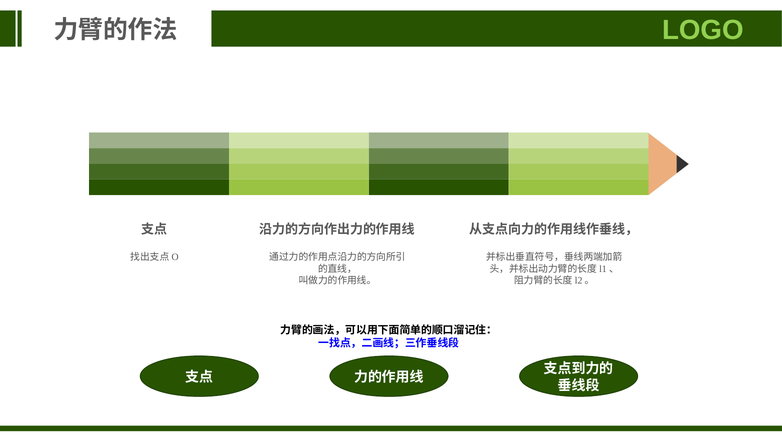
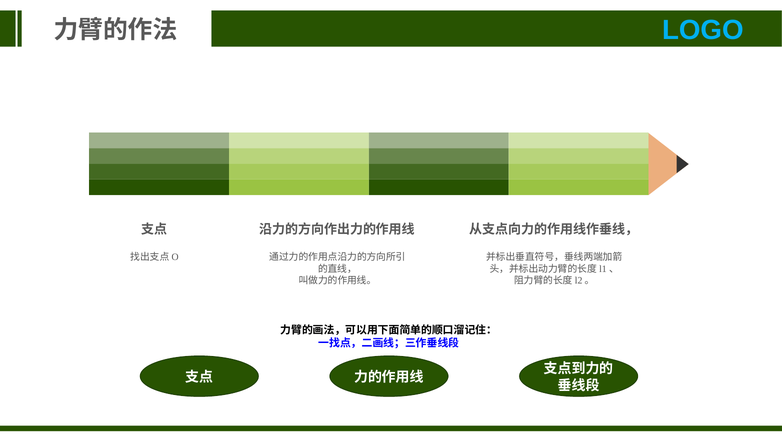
LOGO colour: light green -> light blue (703, 30)
